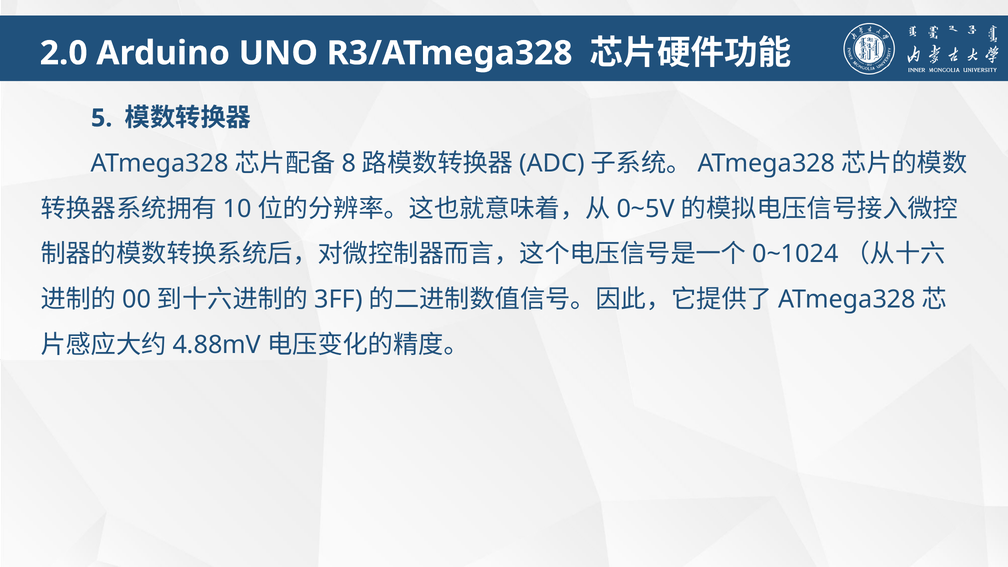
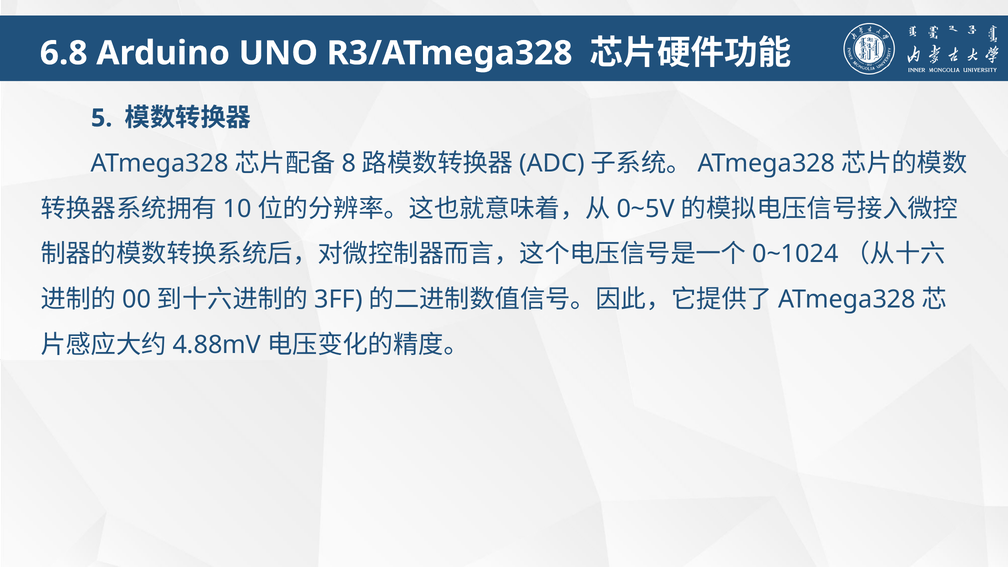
2.0: 2.0 -> 6.8 (64, 53)
